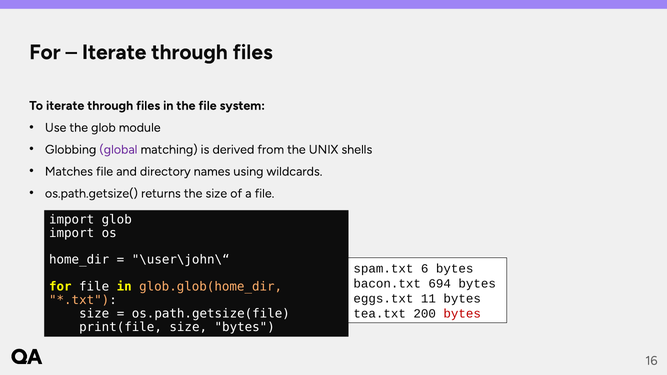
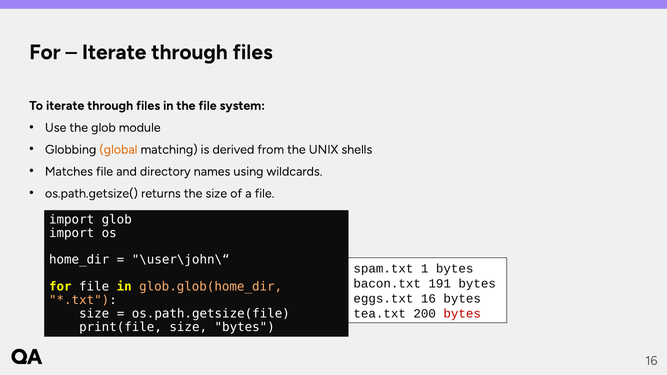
global colour: purple -> orange (118, 150)
6: 6 -> 1 (425, 269)
694: 694 -> 191 (440, 284)
eggs.txt 11: 11 -> 16 (428, 299)
